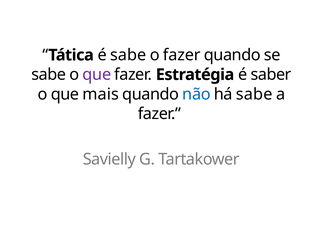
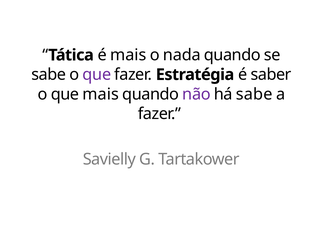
é sabe: sabe -> mais (128, 55)
o fazer: fazer -> nada (182, 55)
não colour: blue -> purple (196, 94)
